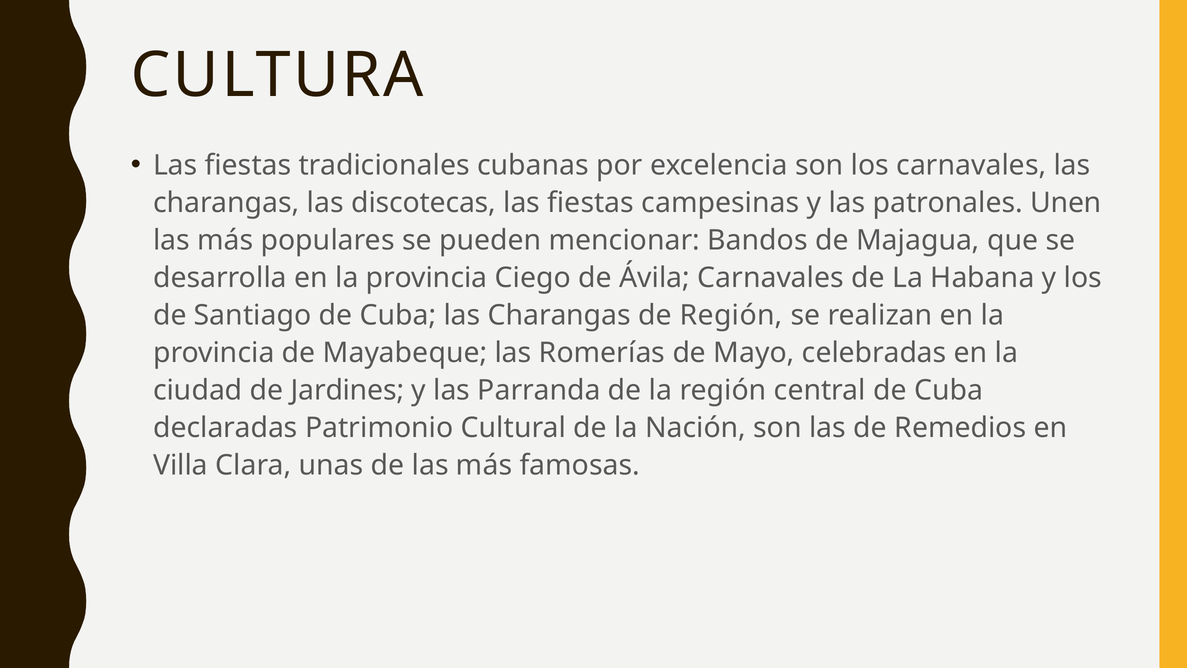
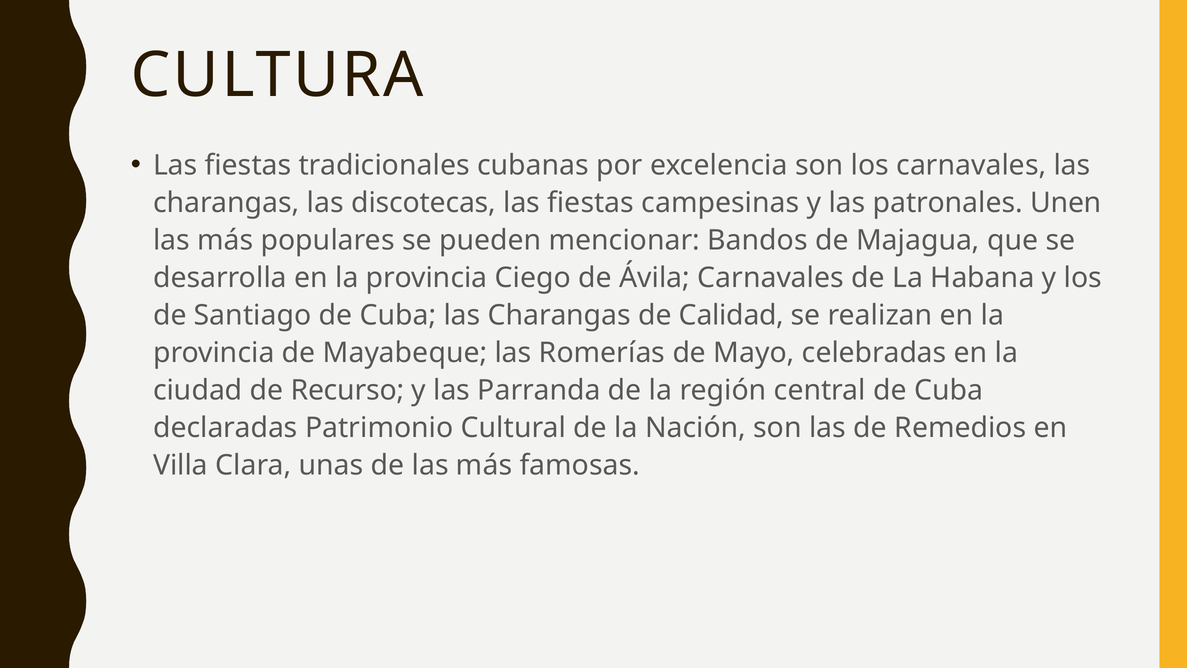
de Región: Región -> Calidad (732, 315)
Jardines: Jardines -> Recurso (347, 390)
